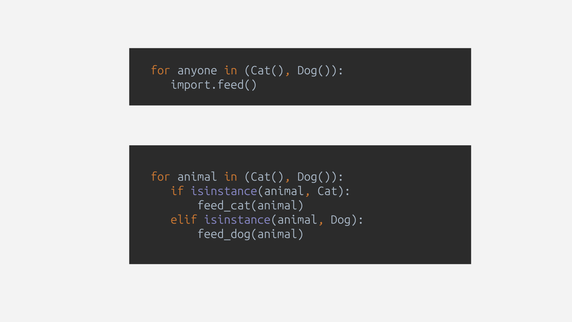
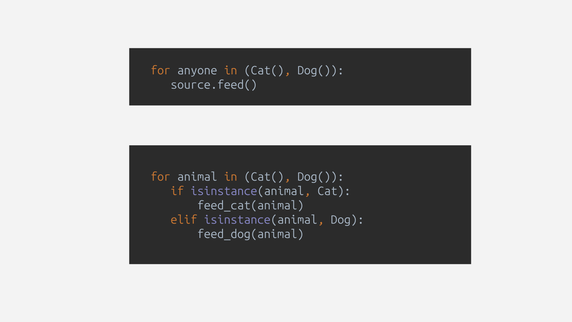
import.feed(: import.feed( -> source.feed( (214, 85)
